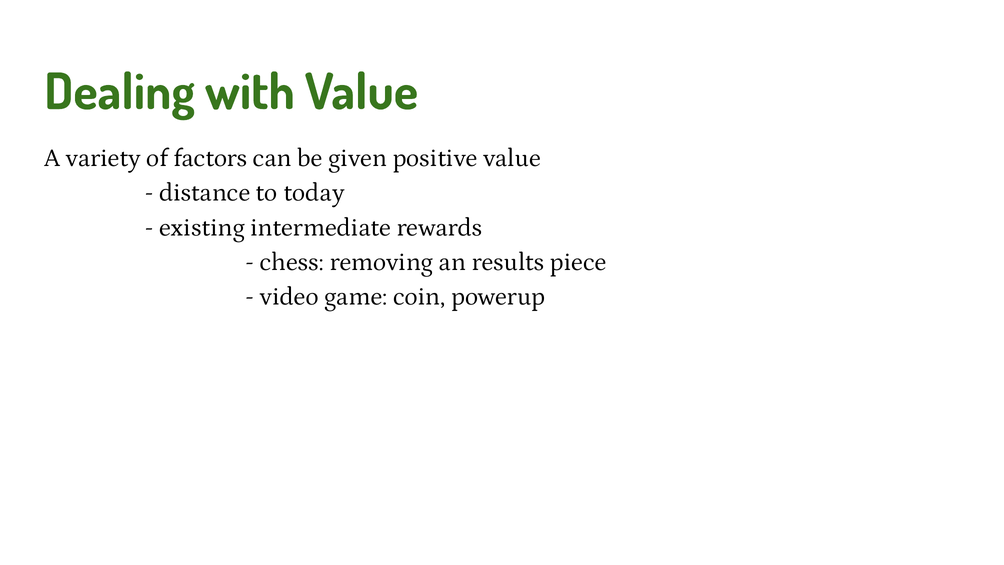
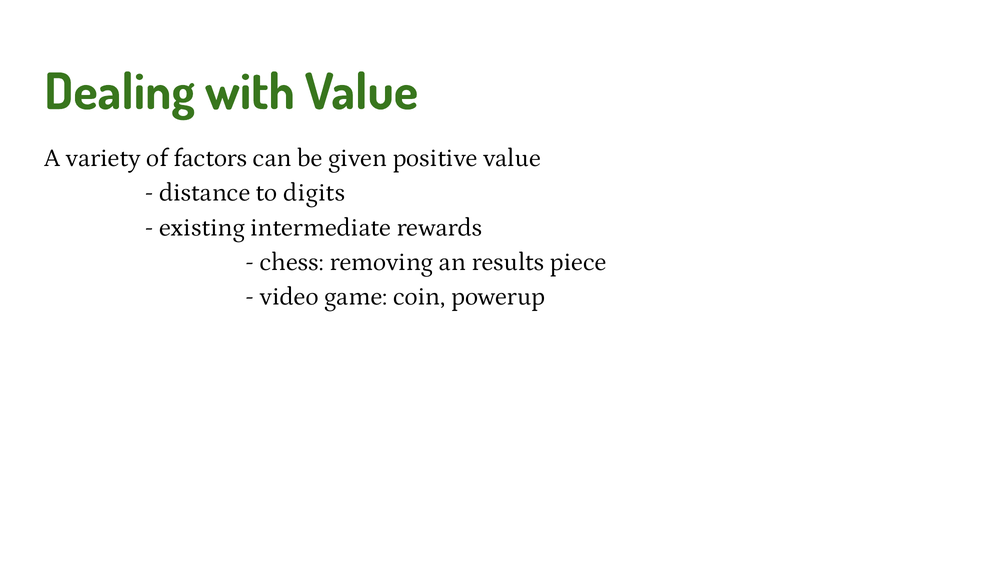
today: today -> digits (314, 193)
